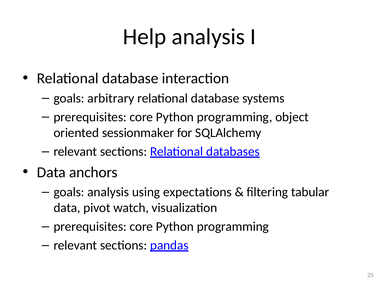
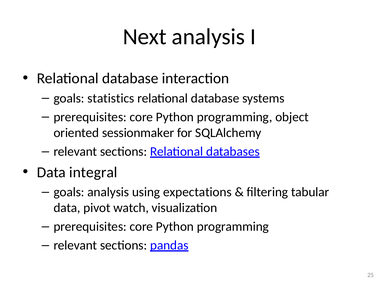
Help: Help -> Next (145, 37)
arbitrary: arbitrary -> statistics (111, 98)
anchors: anchors -> integral (93, 172)
